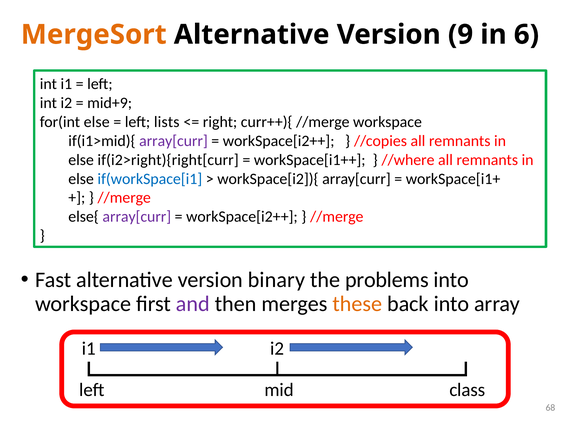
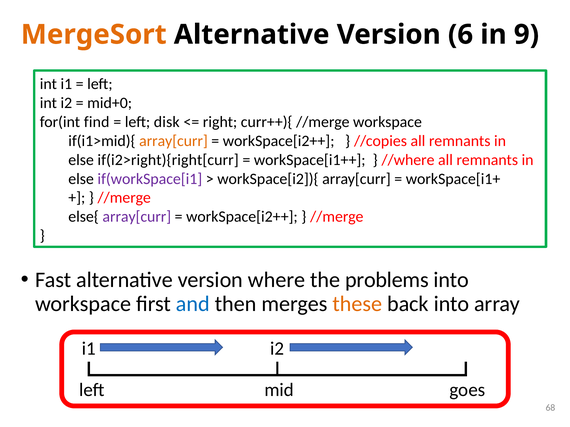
9: 9 -> 6 (461, 35)
6: 6 -> 9 (526, 35)
mid+9: mid+9 -> mid+0 (110, 103)
for(int else: else -> find (97, 122)
lists: lists -> disk (167, 122)
array[curr colour: purple -> orange (173, 141)
if(workSpace[i1 colour: blue -> purple (150, 179)
binary: binary -> where (277, 280)
and colour: purple -> blue (193, 304)
class: class -> goes (467, 390)
